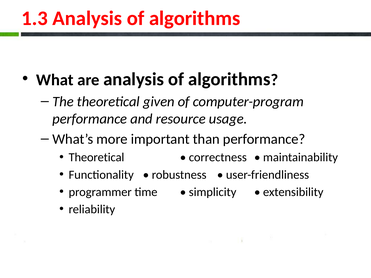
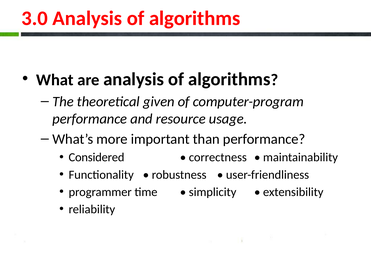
1.3: 1.3 -> 3.0 (35, 18)
Theoretical: Theoretical -> Considered (97, 158)
